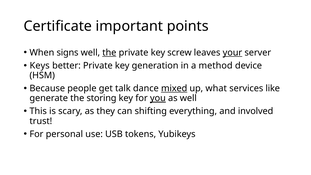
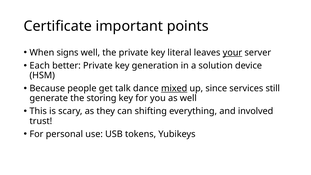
the underline: present -> none (109, 53)
screw: screw -> literal (179, 53)
Keys: Keys -> Each (40, 66)
method: method -> solution (216, 66)
what: what -> since (216, 88)
like: like -> still (273, 88)
you underline: present -> none (158, 98)
